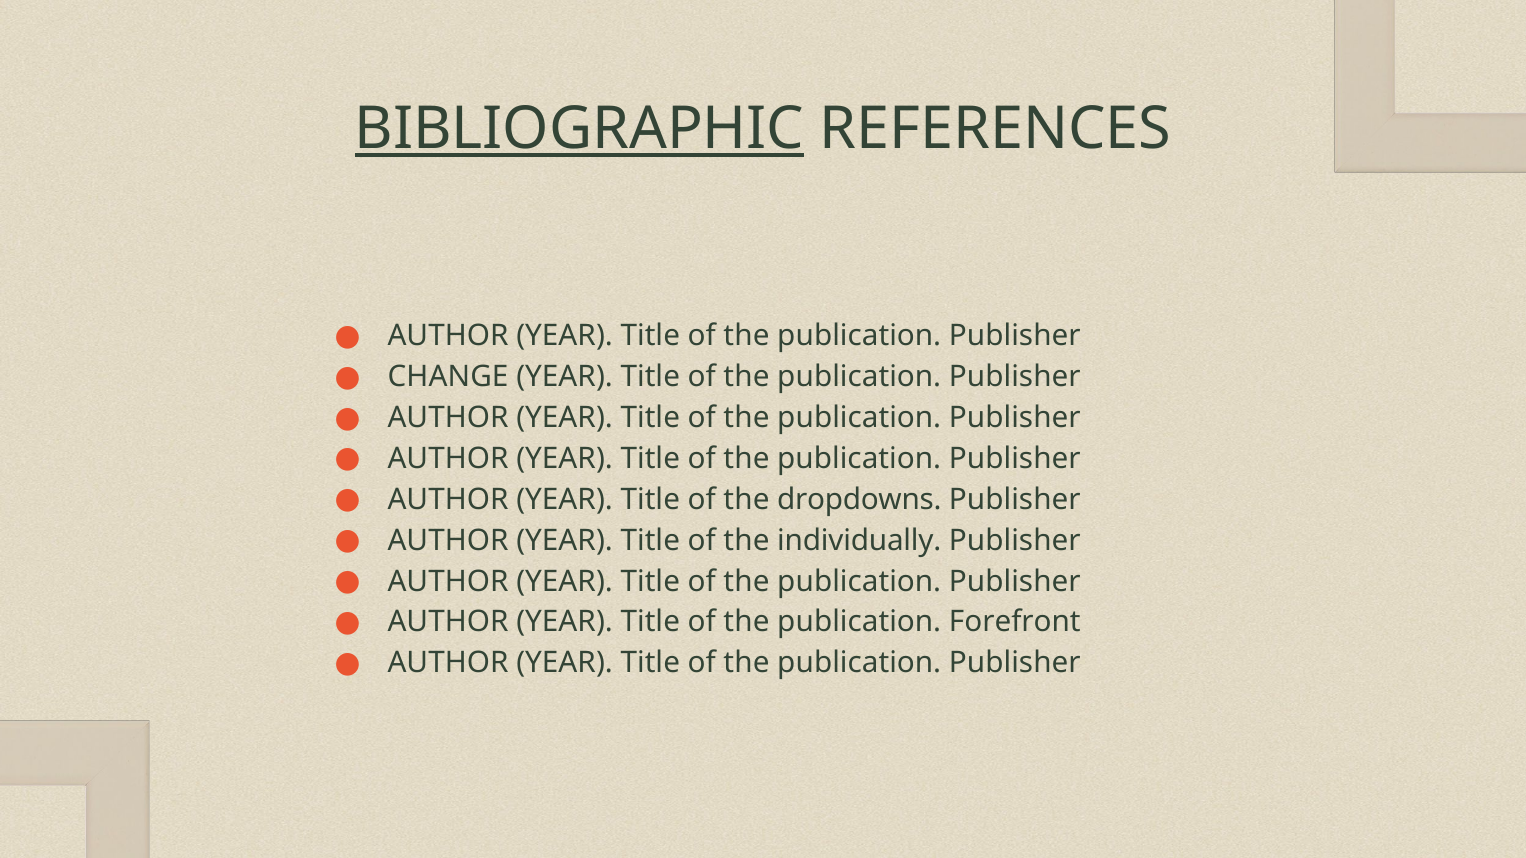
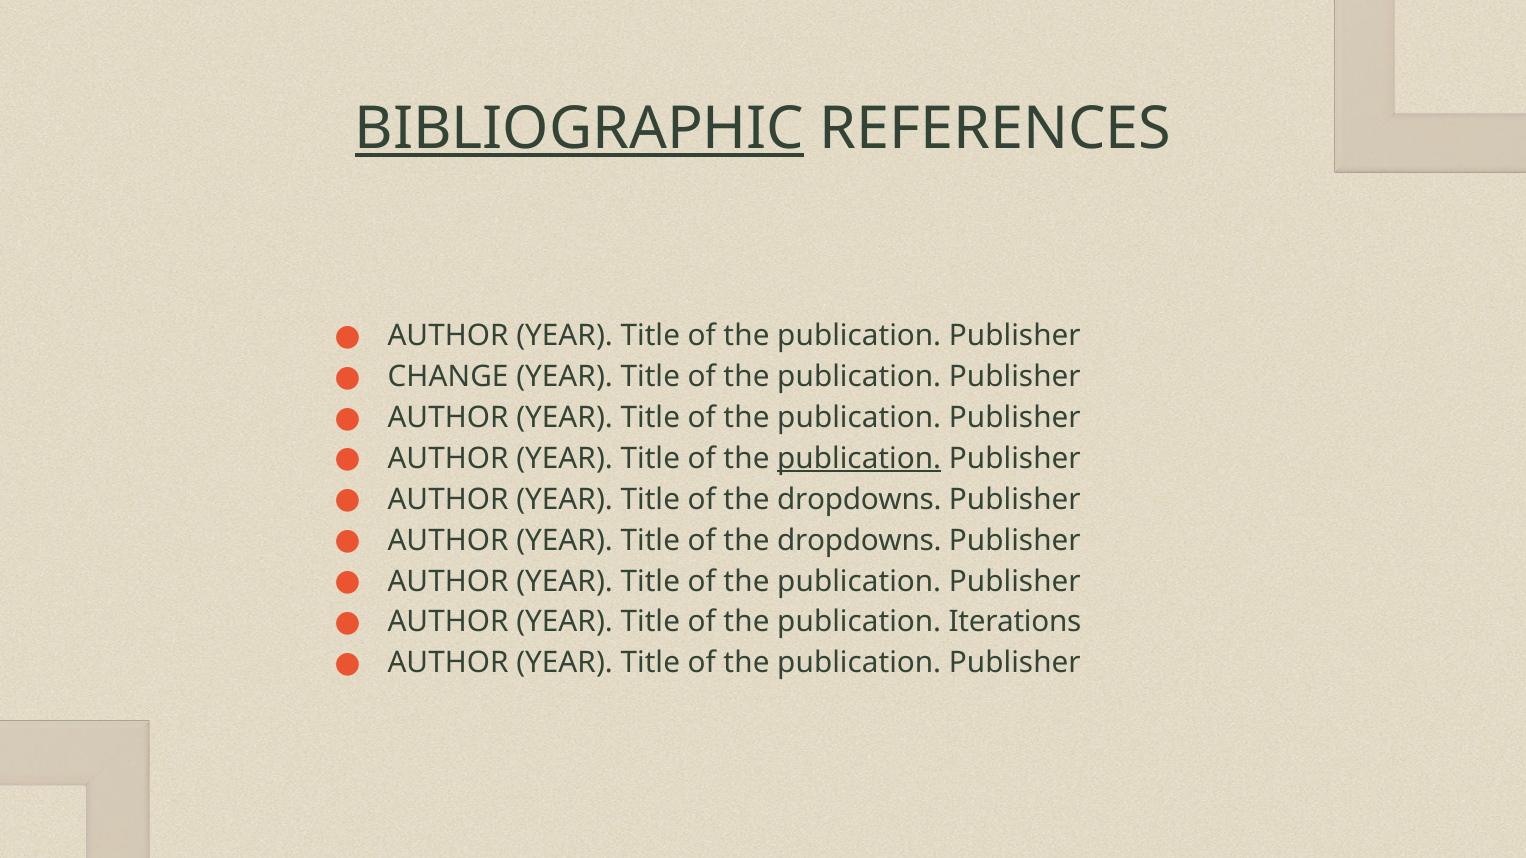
publication underline: none -> present (859, 459)
individually: individually -> dropdowns (859, 541)
Forefront: Forefront -> Iterations (1015, 622)
